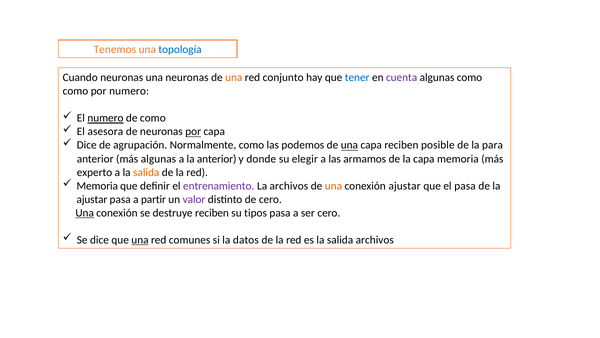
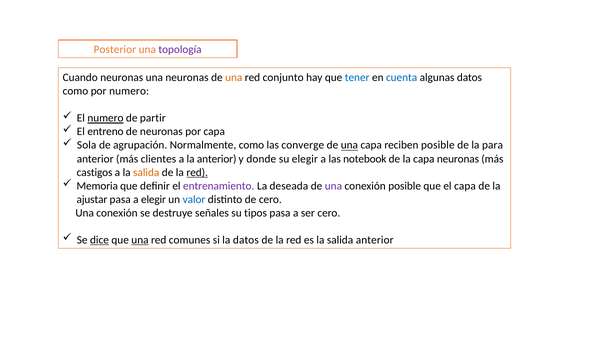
Tenemos: Tenemos -> Posterior (115, 50)
topología colour: blue -> purple (180, 50)
cuenta colour: purple -> blue (402, 78)
algunas como: como -> datos (469, 78)
de como: como -> partir (153, 118)
asesora: asesora -> entreno (105, 132)
por underline: present -> none (193, 132)
Dice: Dice -> Sola (87, 145)
podemos: podemos -> converge (303, 145)
más algunas: algunas -> clientes (158, 159)
armamos: armamos -> notebook (365, 159)
capa memoria: memoria -> neuronas (458, 159)
experto: experto -> castigos (95, 172)
red underline: none -> present (197, 172)
La archivos: archivos -> deseada (289, 186)
una colour: orange -> purple (333, 186)
conexión ajustar: ajustar -> posible (405, 186)
el pasa: pasa -> capa (465, 186)
a partir: partir -> elegir (154, 199)
valor colour: purple -> blue (194, 199)
Una underline: present -> none (85, 213)
destruye reciben: reciben -> señales (212, 213)
dice underline: none -> present (99, 240)
salida archivos: archivos -> anterior (375, 240)
